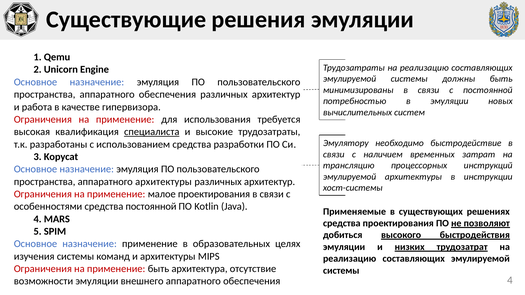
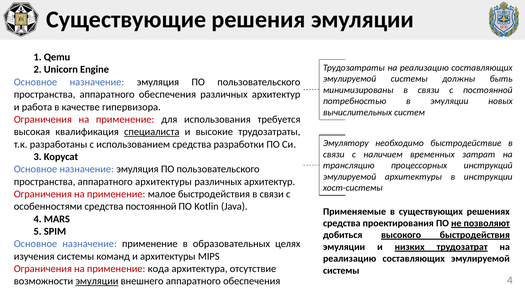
малое проектирования: проектирования -> быстродействия (214, 194)
применение быть: быть -> кода (158, 269)
эмуляции underline: none -> present (97, 282)
